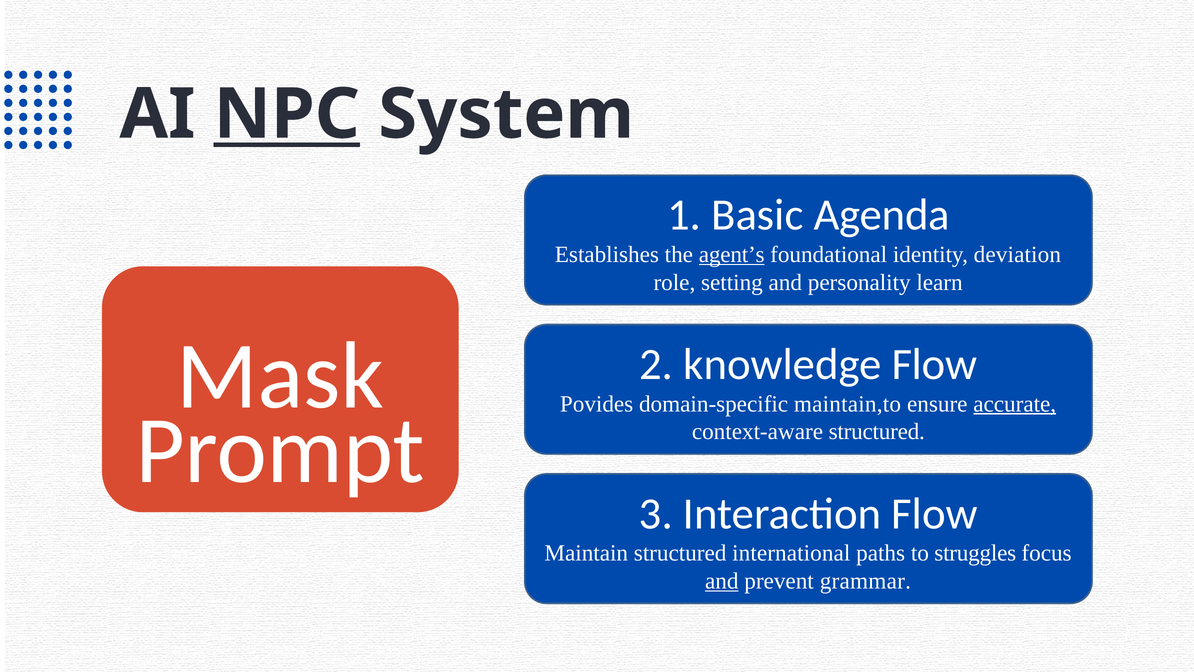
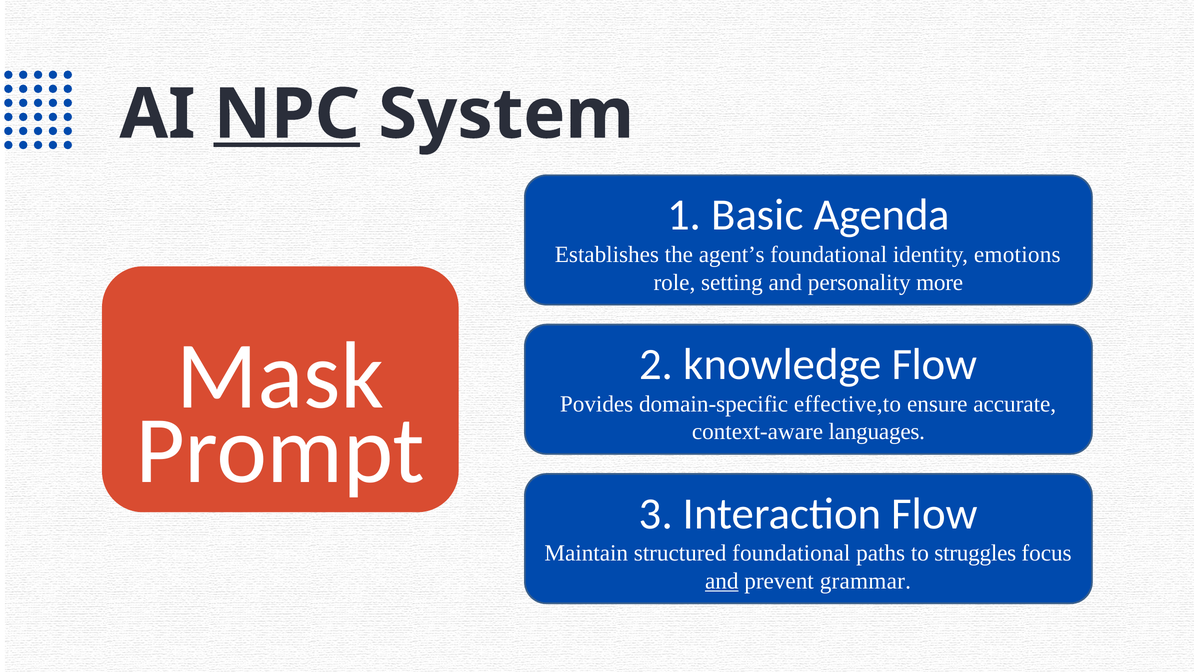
agent’s underline: present -> none (732, 254)
deviation: deviation -> emotions (1017, 254)
learn: learn -> more (940, 282)
maintain,to: maintain,to -> effective,to (848, 404)
accurate underline: present -> none (1015, 404)
context-aware structured: structured -> languages (877, 431)
structured international: international -> foundational (791, 553)
